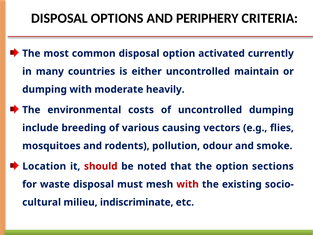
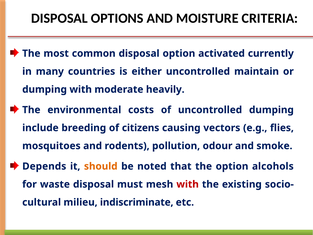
PERIPHERY: PERIPHERY -> MOISTURE (207, 18)
various: various -> citizens (141, 128)
Location: Location -> Depends (44, 166)
should colour: red -> orange (101, 166)
sections: sections -> alcohols (273, 166)
